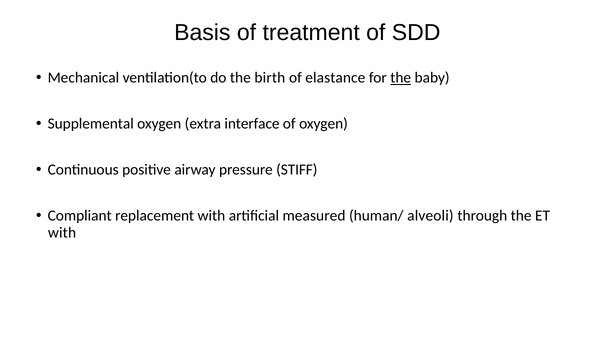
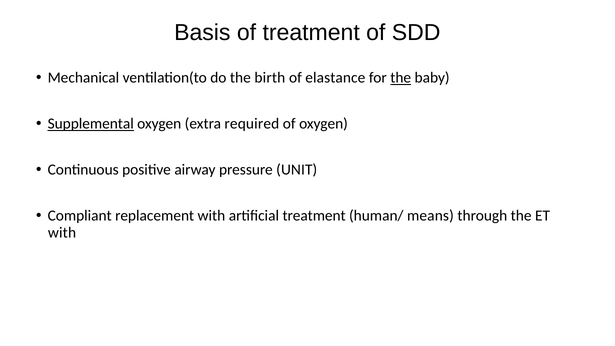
Supplemental underline: none -> present (91, 124)
interface: interface -> required (252, 124)
STIFF: STIFF -> UNIT (297, 170)
artificial measured: measured -> treatment (314, 216)
alveoli: alveoli -> means (430, 216)
